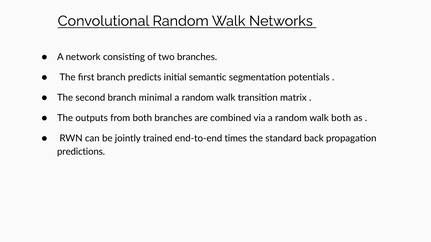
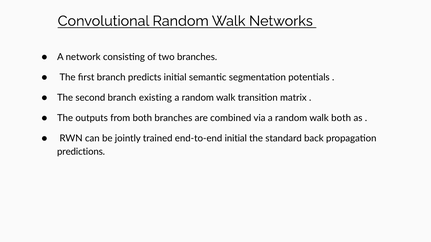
minimal: minimal -> existing (155, 98)
end-to-end times: times -> initial (236, 139)
